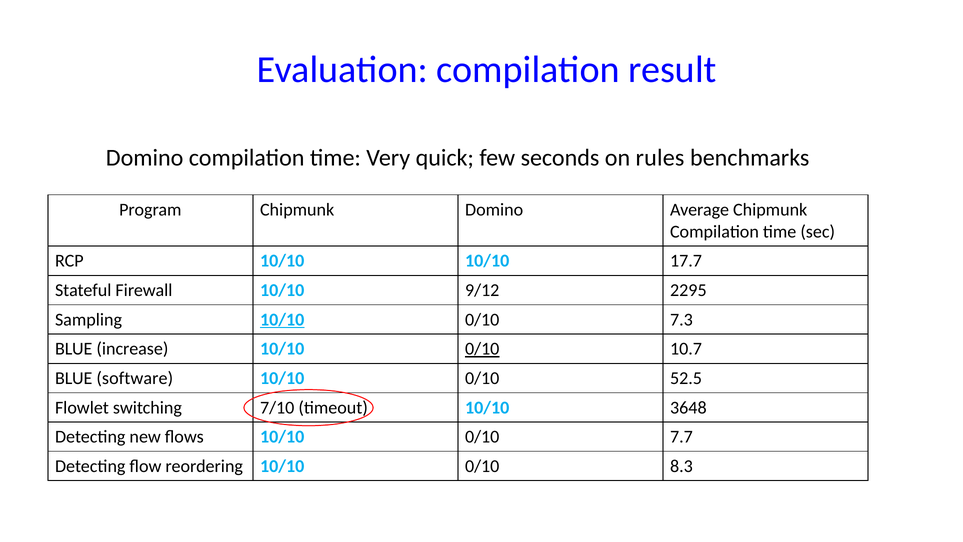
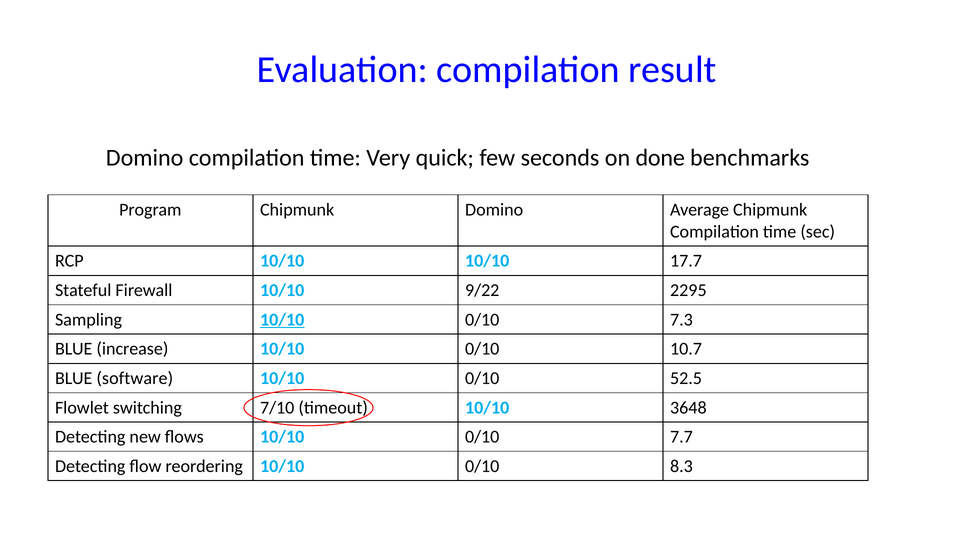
rules: rules -> done (660, 158)
9/12: 9/12 -> 9/22 (482, 290)
0/10 underline: present -> none (482, 349)
